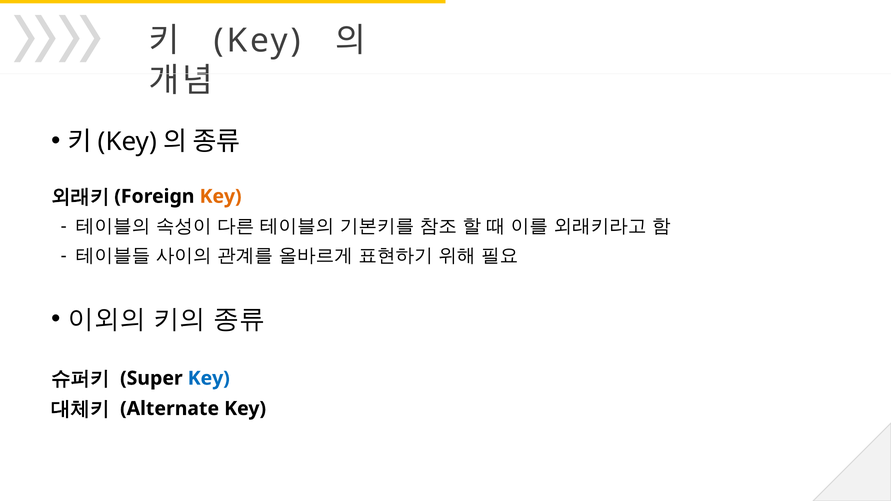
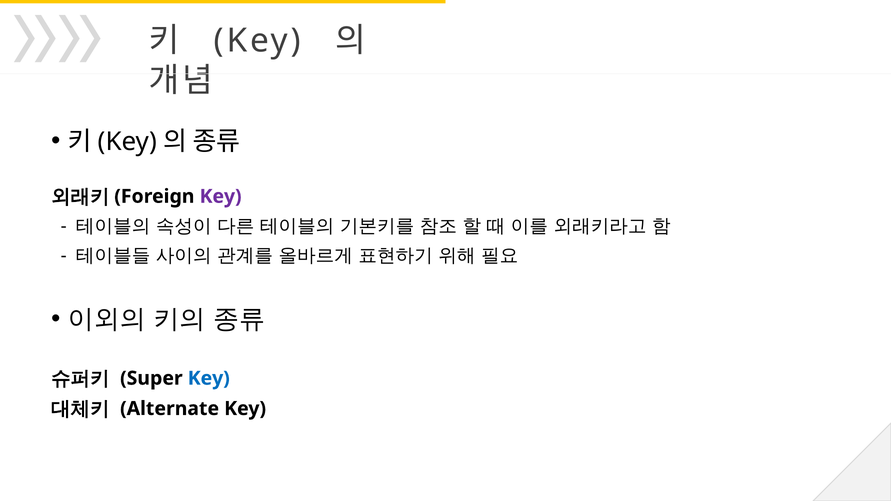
Key colour: orange -> purple (221, 196)
